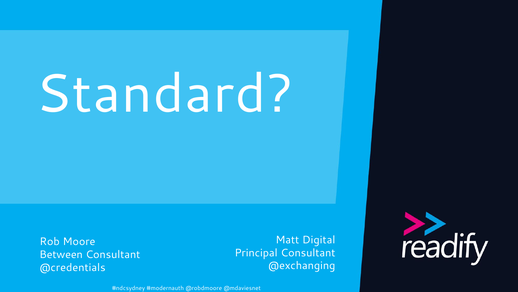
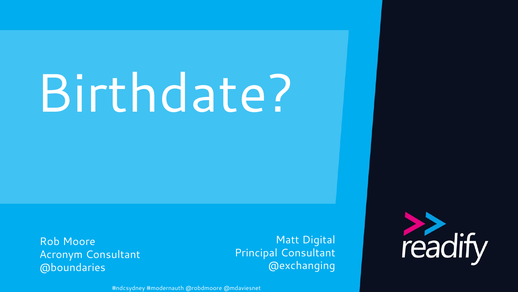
Standard: Standard -> Birthdate (165, 94)
Between: Between -> Acronym (61, 254)
@credentials: @credentials -> @boundaries (73, 267)
